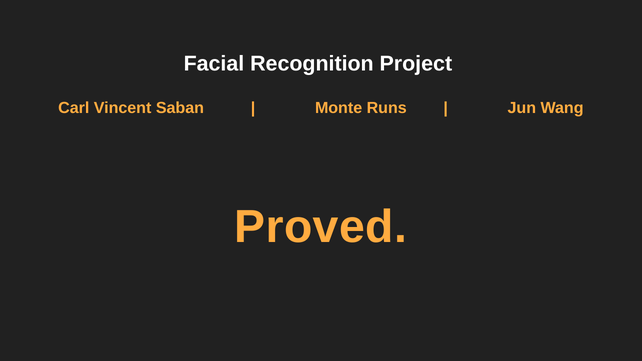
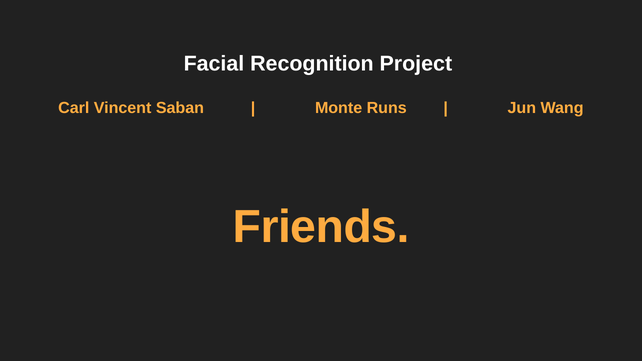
Proved: Proved -> Friends (321, 227)
